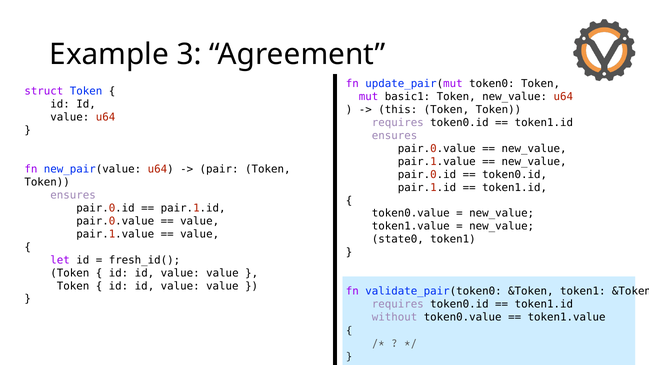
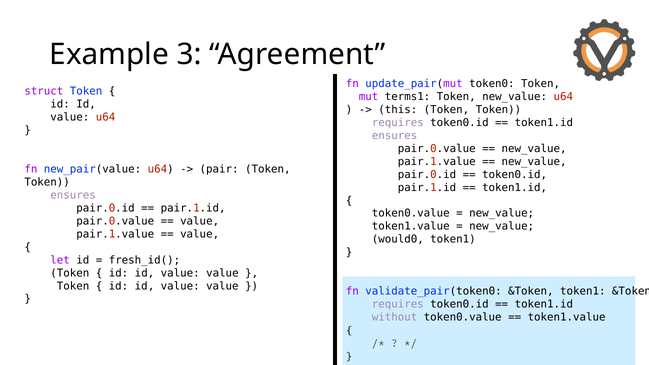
basic1: basic1 -> terms1 (408, 97)
state0: state0 -> would0 (398, 239)
